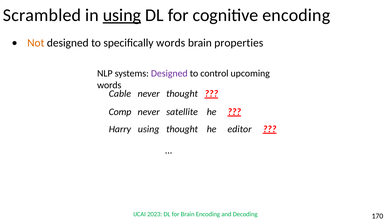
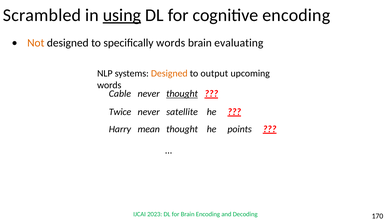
properties: properties -> evaluating (239, 43)
Designed colour: purple -> orange (169, 73)
control: control -> output (214, 73)
thought underline: none -> present (182, 94)
Comp: Comp -> Twice (120, 112)
Harry using: using -> mean (149, 129)
editor: editor -> points (240, 129)
